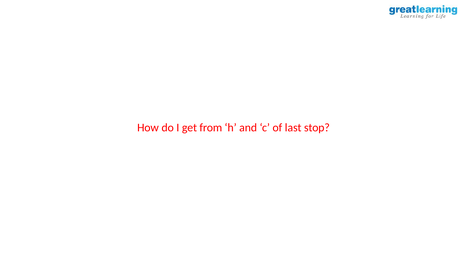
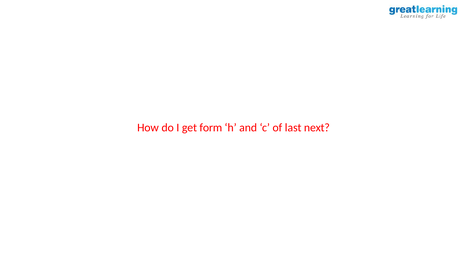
from: from -> form (211, 128)
stop: stop -> next (317, 128)
